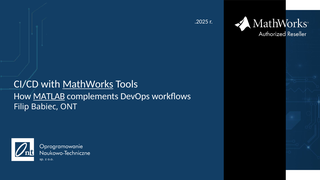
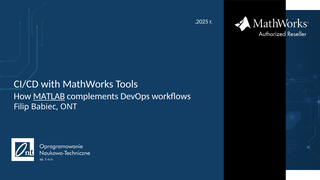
MathWorks underline: present -> none (88, 84)
